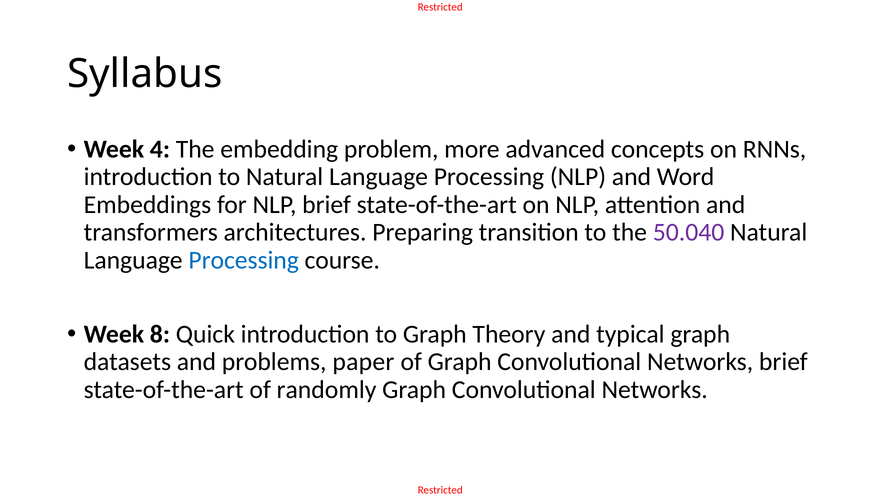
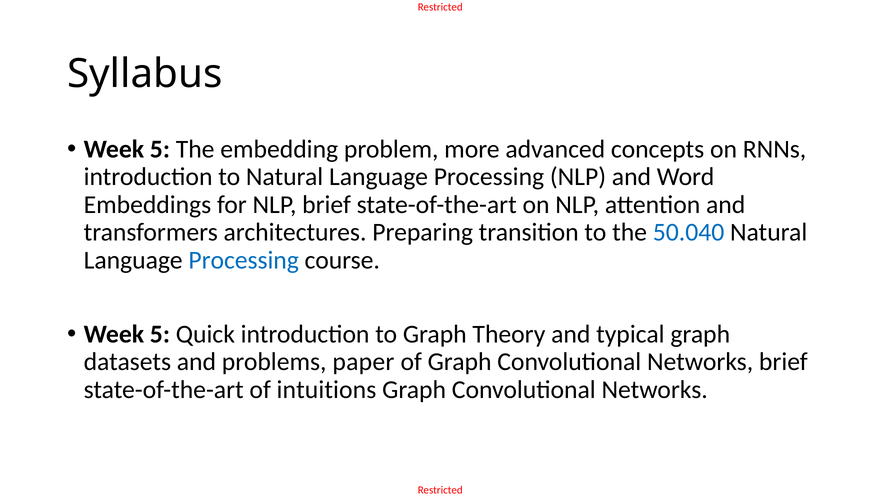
4: 4 -> 5 (160, 149)
50.040 colour: purple -> blue (689, 232)
8: 8 -> 5 (160, 334)
randomly: randomly -> intuitions (326, 389)
